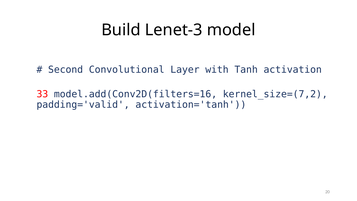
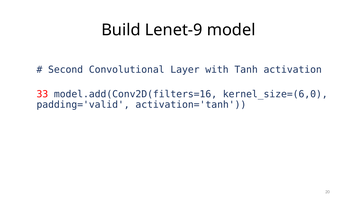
Lenet-3: Lenet-3 -> Lenet-9 (174, 30)
kernel_size=(7,2: kernel_size=(7,2 -> kernel_size=(6,0 (275, 94)
